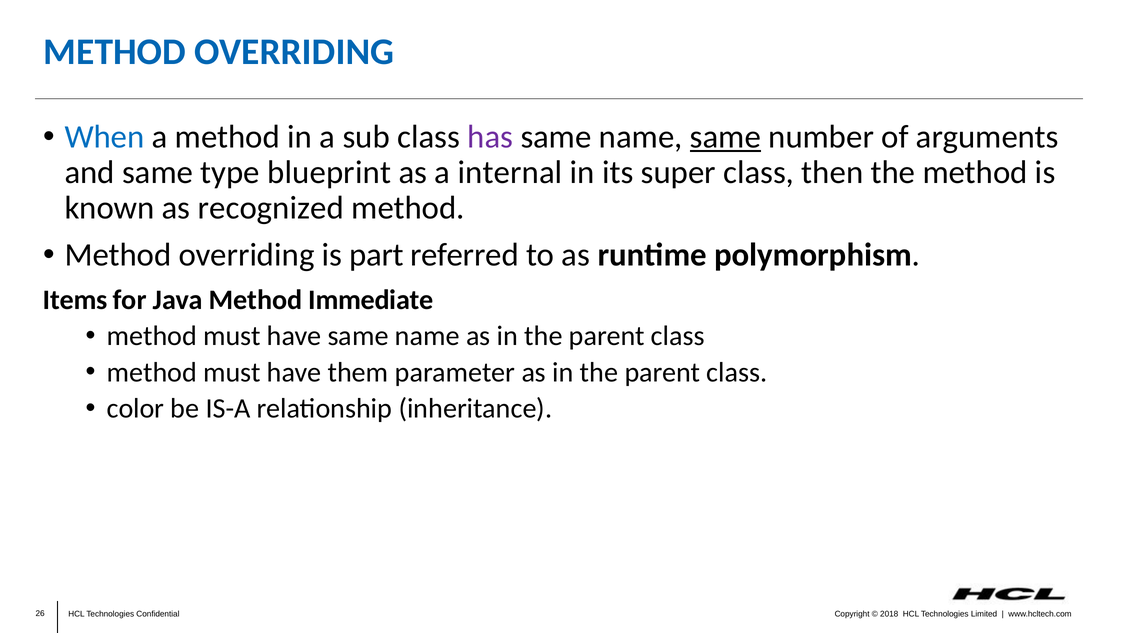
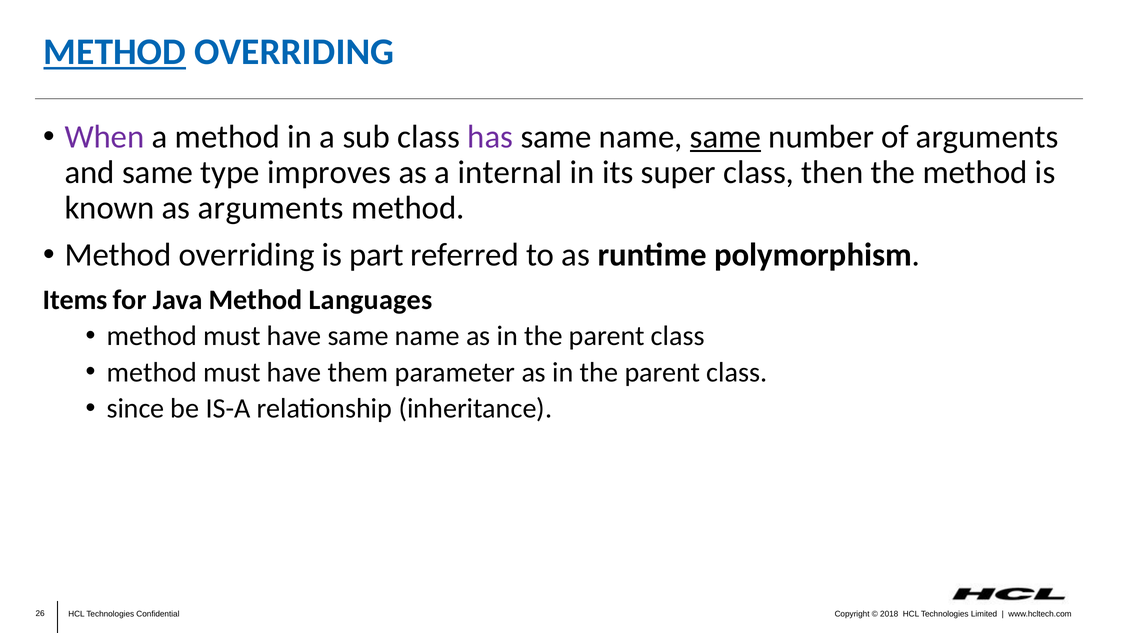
METHOD underline: none -> present (115, 52)
When colour: blue -> purple (105, 137)
blueprint: blueprint -> improves (329, 173)
as recognized: recognized -> arguments (271, 208)
Immediate: Immediate -> Languages (371, 300)
color: color -> since (136, 409)
